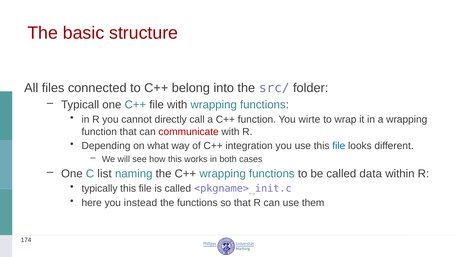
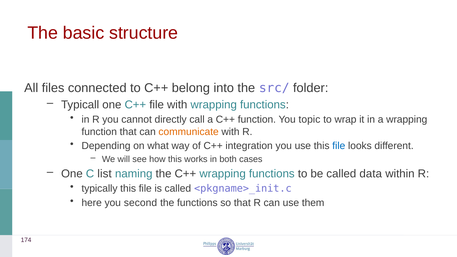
wirte: wirte -> topic (309, 120)
communicate colour: red -> orange (189, 132)
instead: instead -> second (140, 203)
